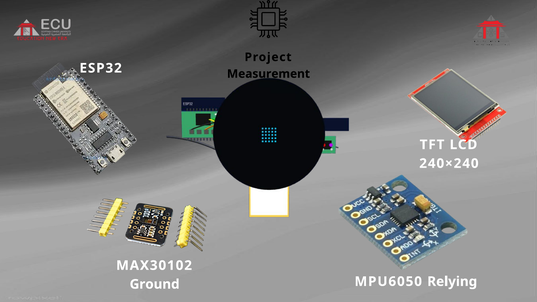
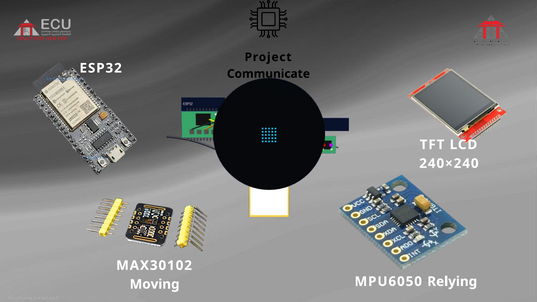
Measurement: Measurement -> Communicate (268, 74)
Ground: Ground -> Moving (155, 284)
